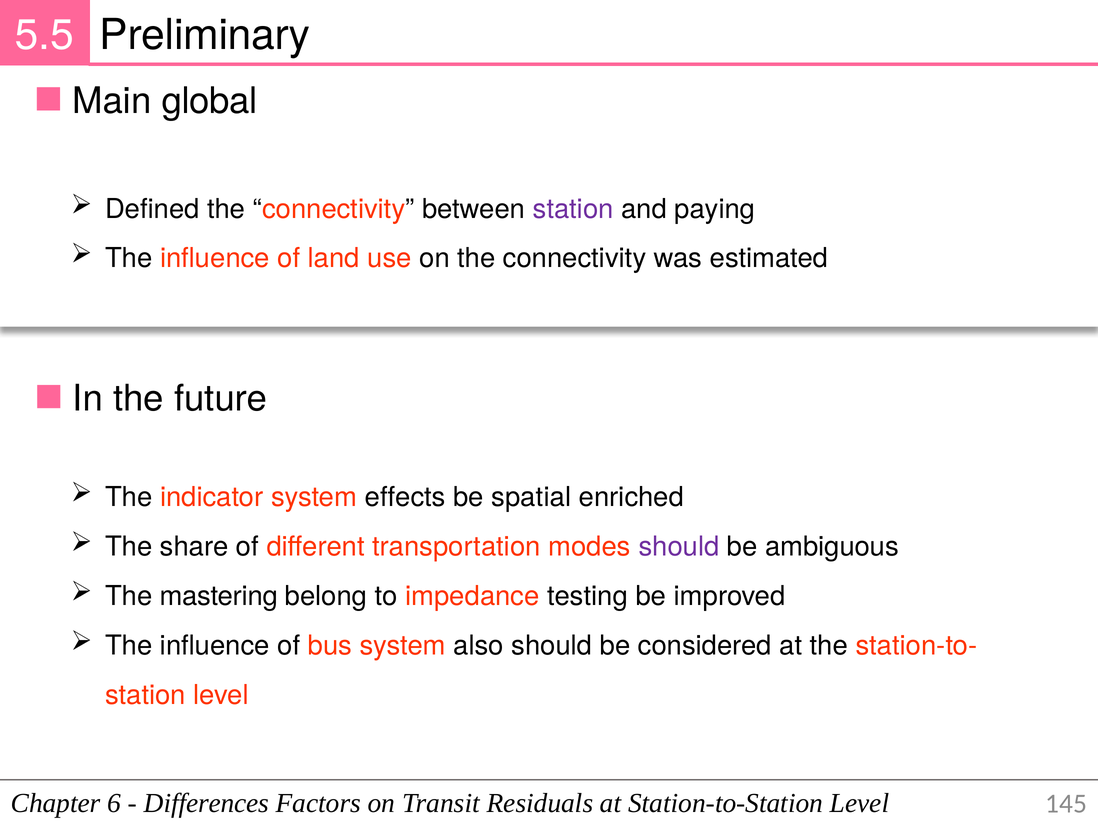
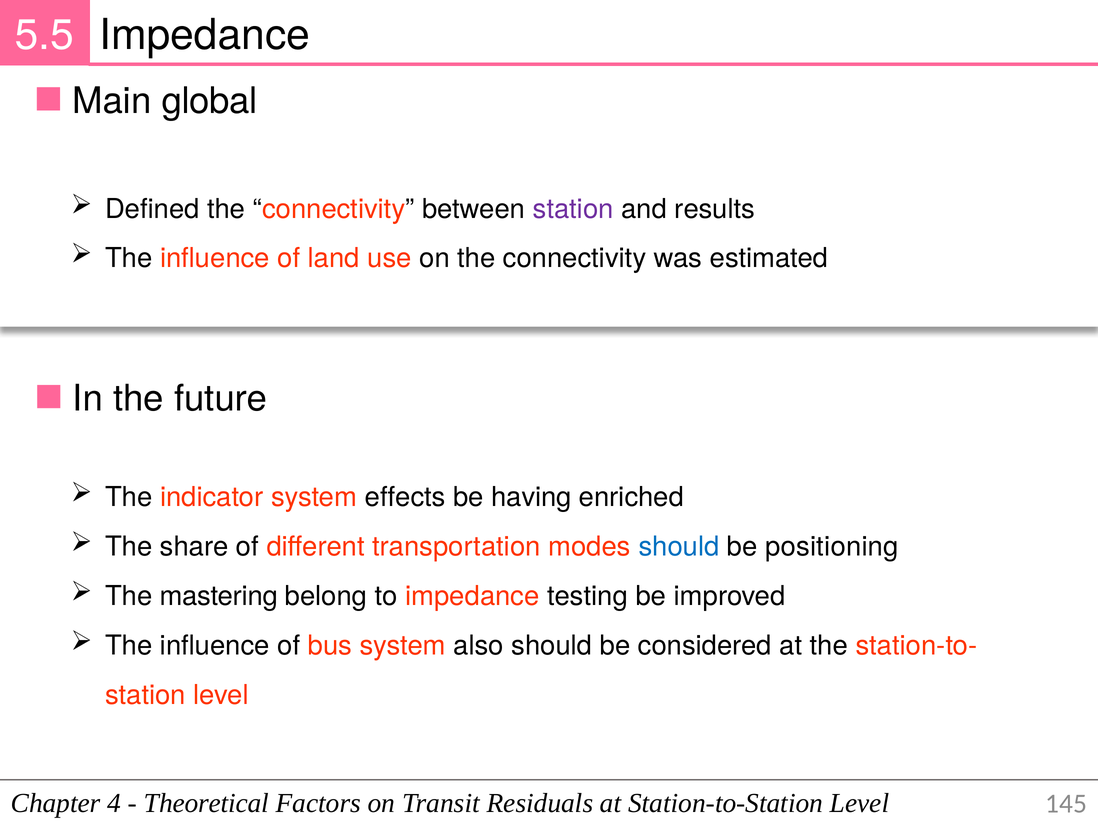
Preliminary: Preliminary -> Impedance (205, 35)
paying: paying -> results (715, 209)
spatial: spatial -> having (531, 497)
should colour: purple -> blue (679, 546)
ambiguous: ambiguous -> positioning (832, 546)
6: 6 -> 4 (114, 803)
Differences: Differences -> Theoretical (206, 803)
